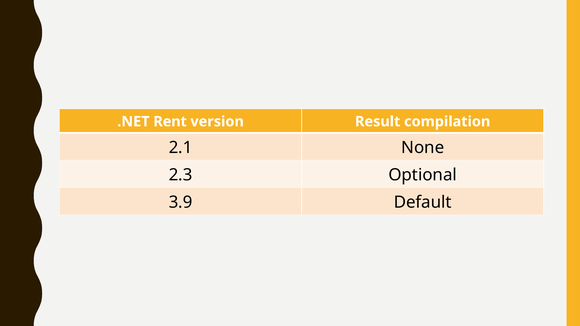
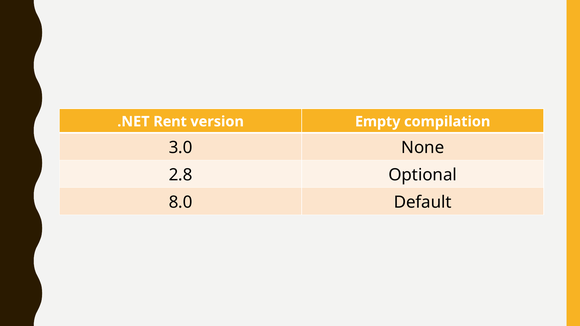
Result: Result -> Empty (378, 122)
2.1: 2.1 -> 3.0 (181, 148)
2.3: 2.3 -> 2.8 (181, 175)
3.9: 3.9 -> 8.0 (181, 202)
